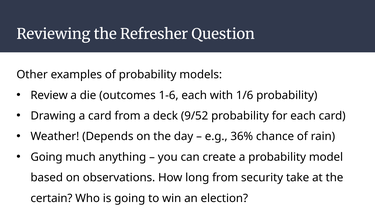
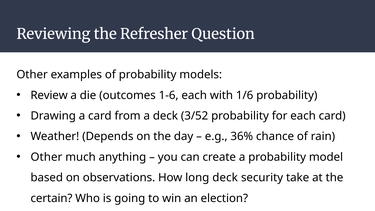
9/52: 9/52 -> 3/52 (195, 116)
Going: Going -> Other (46, 157)
long from: from -> deck (225, 178)
